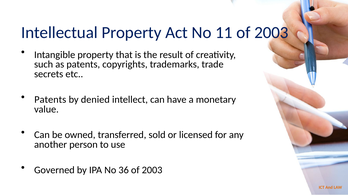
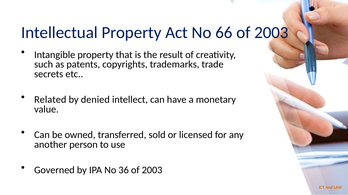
11: 11 -> 66 (224, 33)
Patents: Patents -> Related (50, 100)
